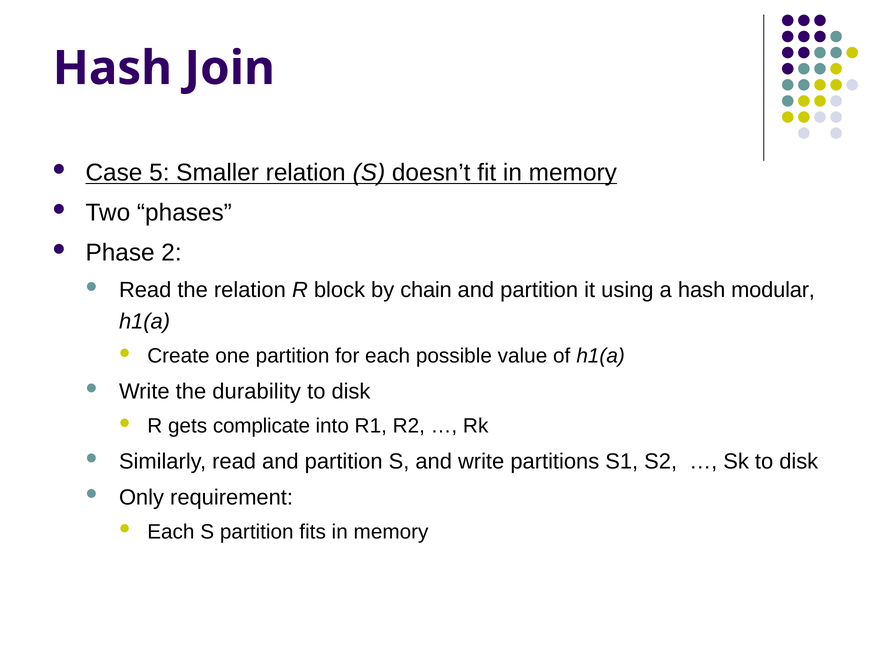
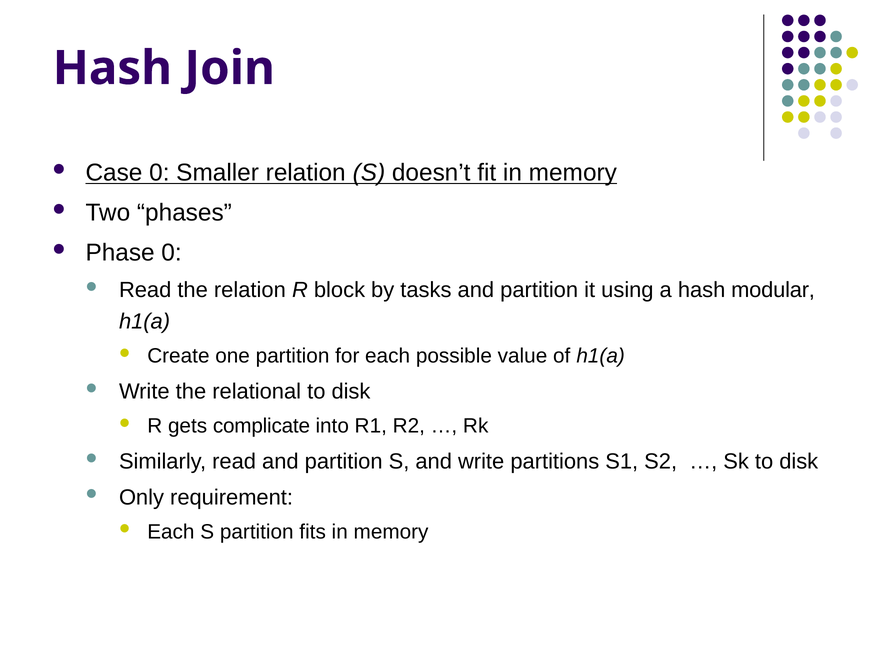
Case 5: 5 -> 0 (159, 173)
Phase 2: 2 -> 0 (171, 253)
chain: chain -> tasks (426, 290)
durability: durability -> relational (257, 391)
